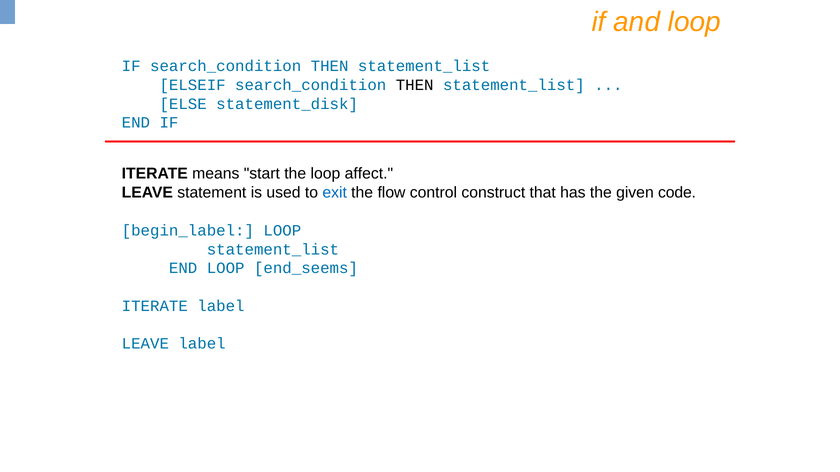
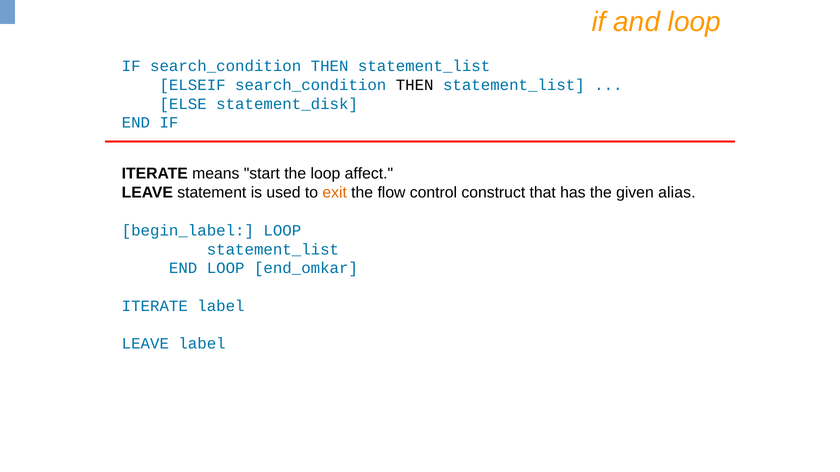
exit colour: blue -> orange (335, 193)
code: code -> alias (677, 193)
end_seems: end_seems -> end_omkar (306, 268)
